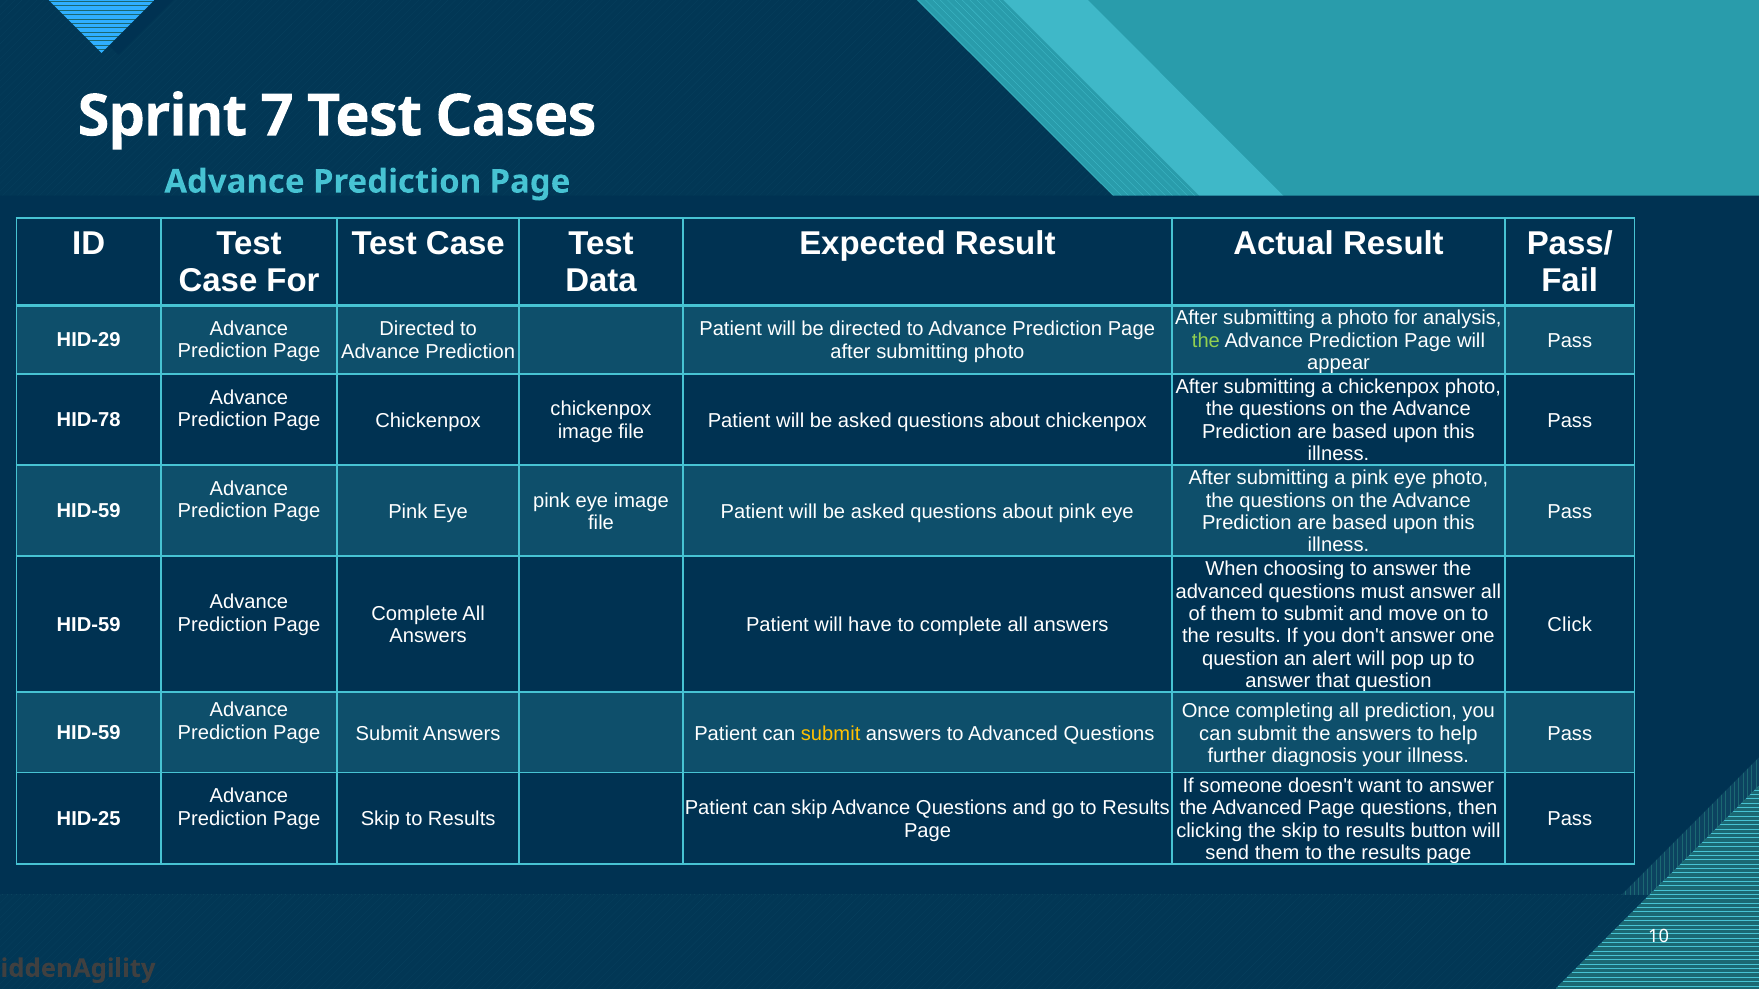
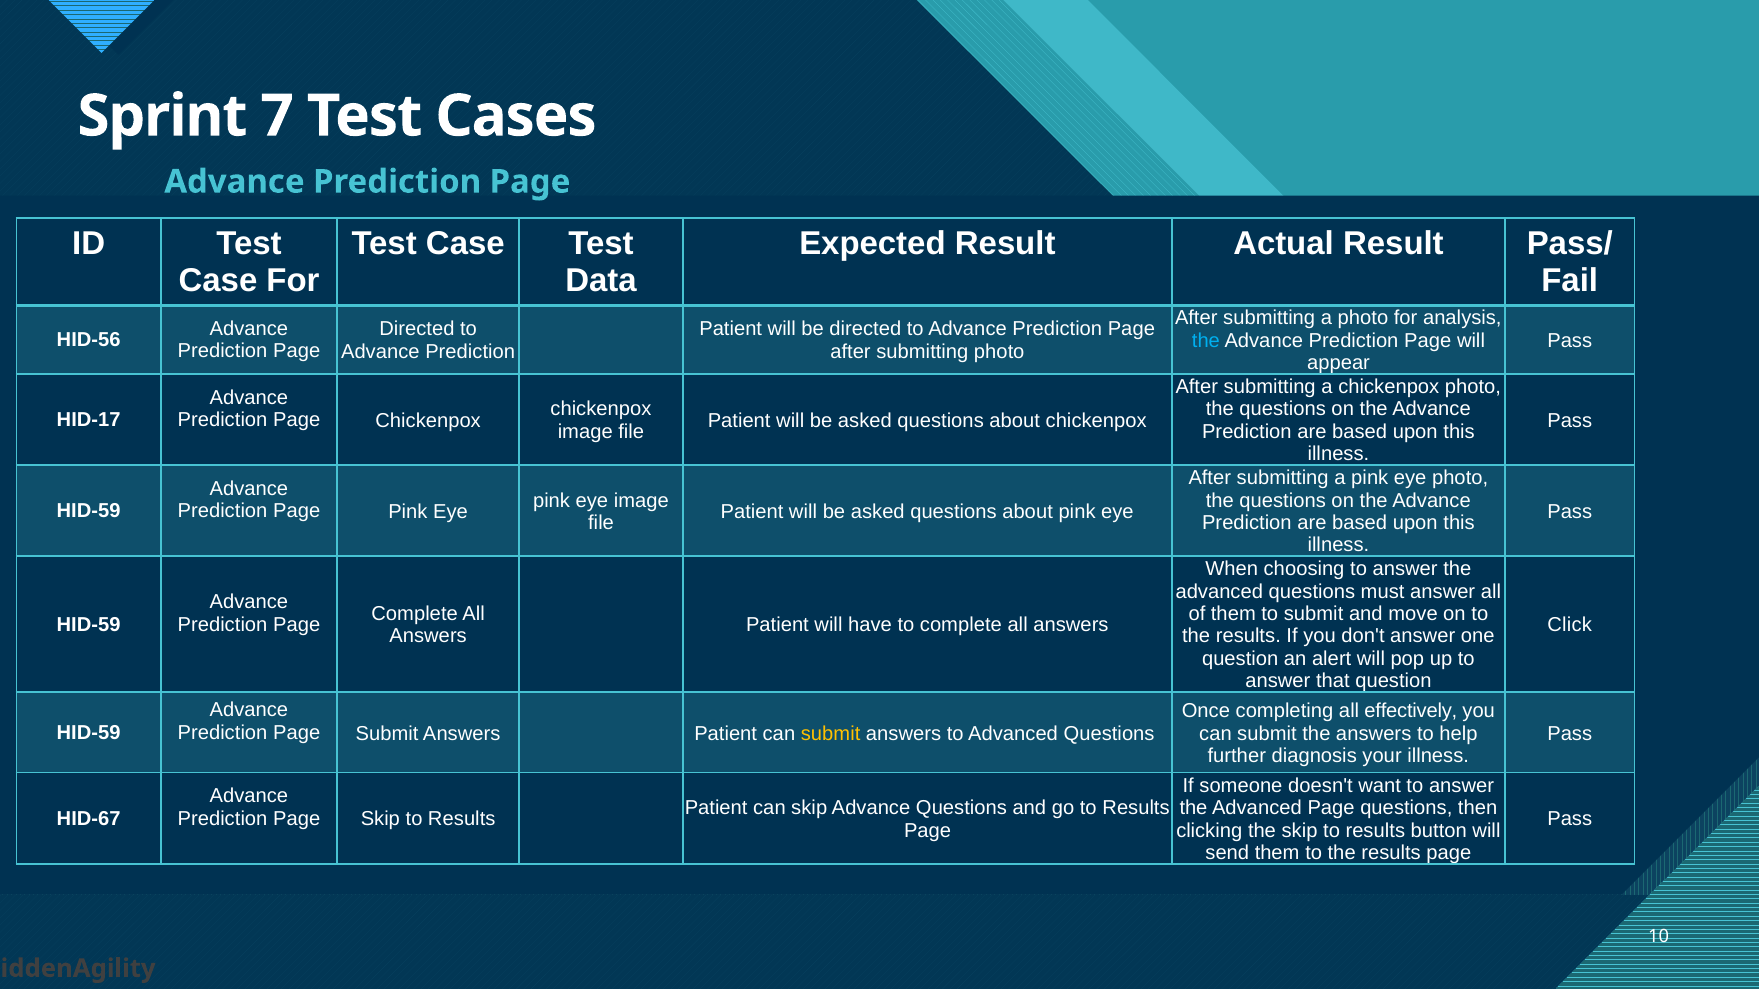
HID-29: HID-29 -> HID-56 (89, 340)
the colour: light green -> light blue (1206, 341)
HID-78: HID-78 -> HID-17 (89, 420)
all prediction: prediction -> effectively (1411, 711)
HID-25: HID-25 -> HID-67 (89, 819)
